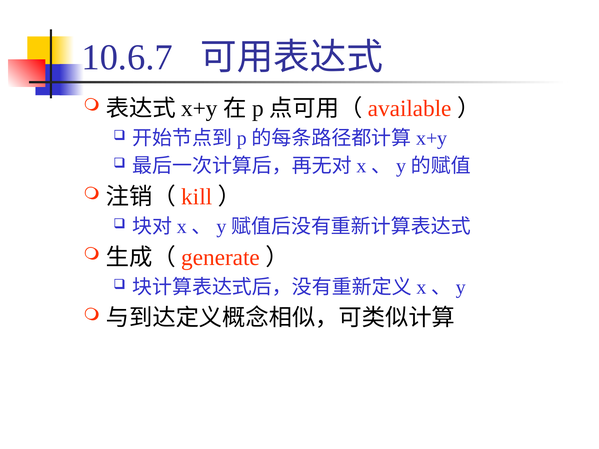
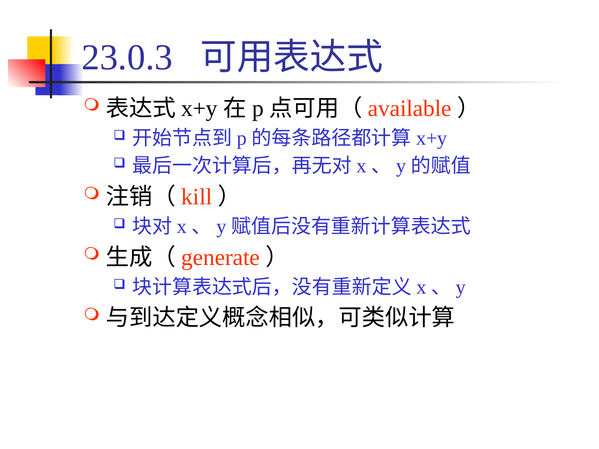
10.6.7: 10.6.7 -> 23.0.3 (127, 57)
